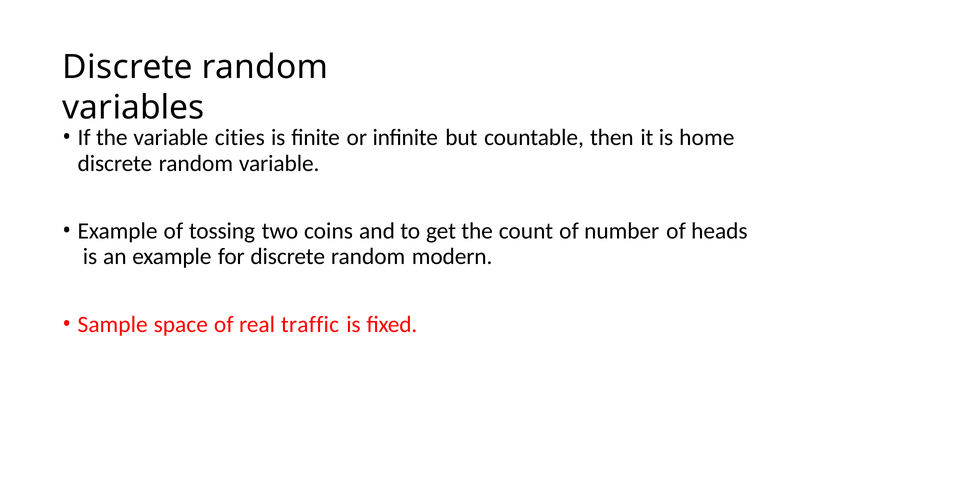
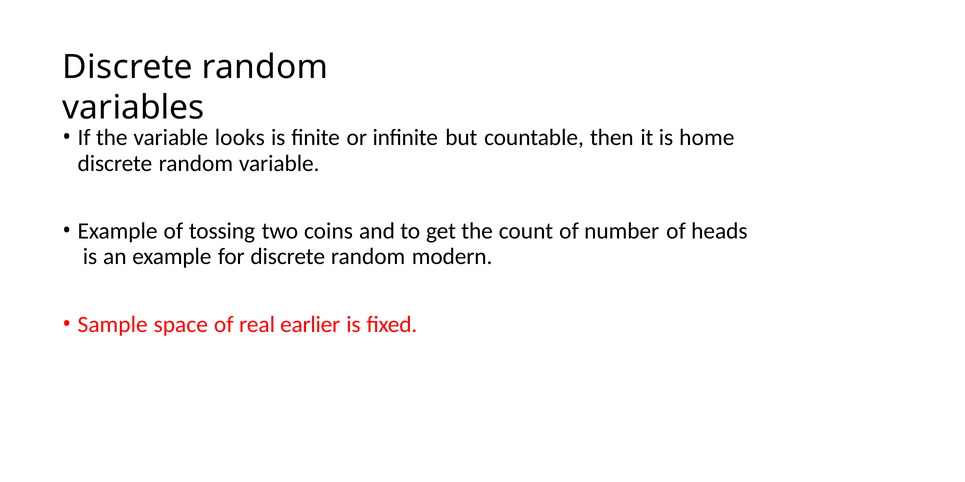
cities: cities -> looks (240, 138)
traffic: traffic -> earlier (310, 325)
